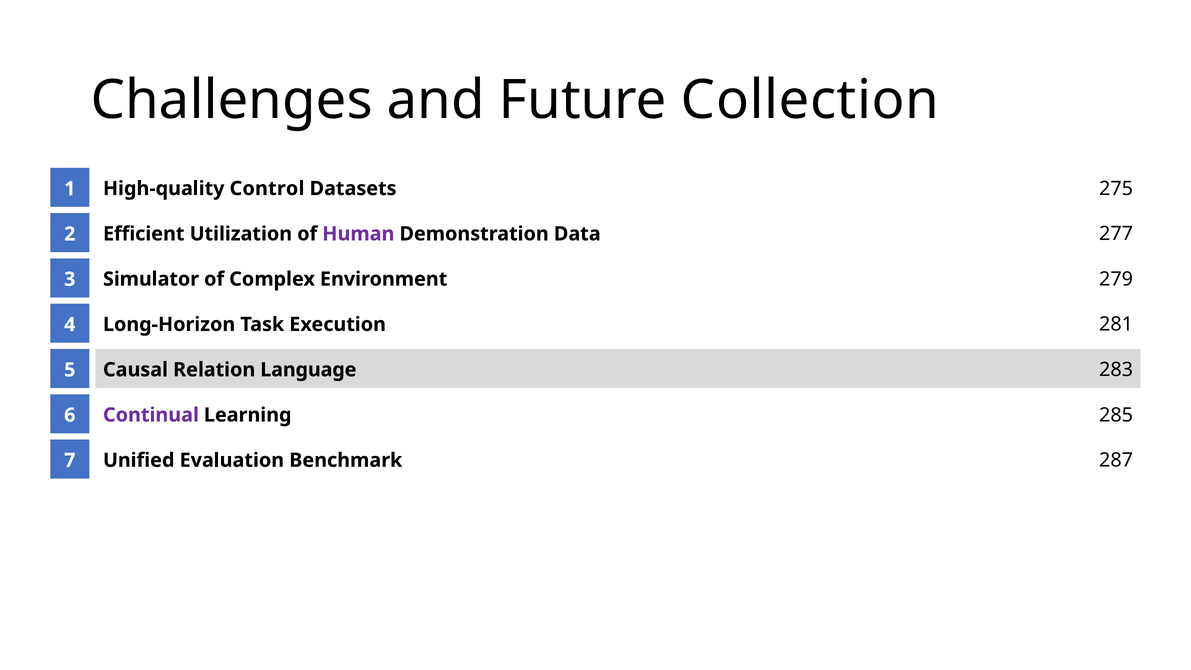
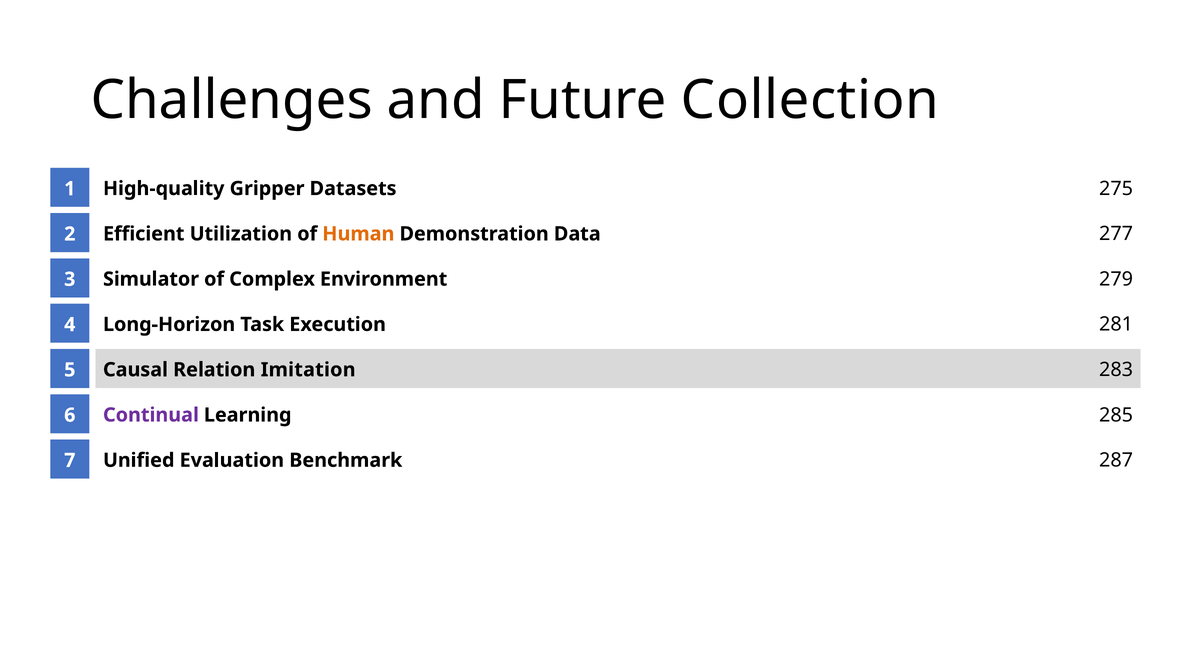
Control: Control -> Gripper (267, 189)
Human colour: purple -> orange (358, 234)
Language: Language -> Imitation (308, 370)
